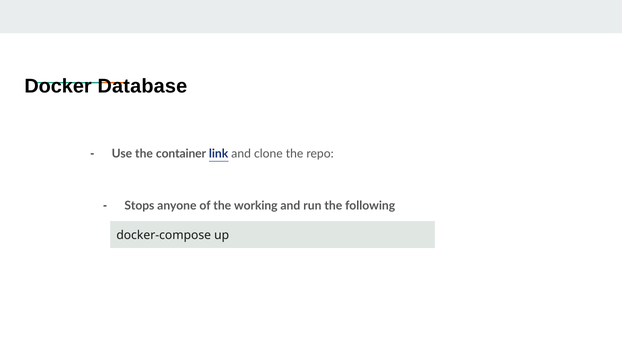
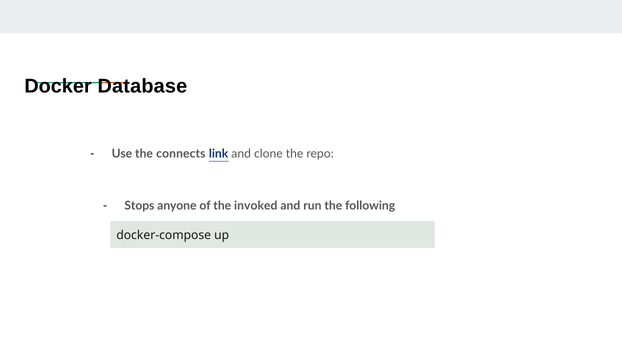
container: container -> connects (181, 154)
working: working -> invoked (256, 206)
